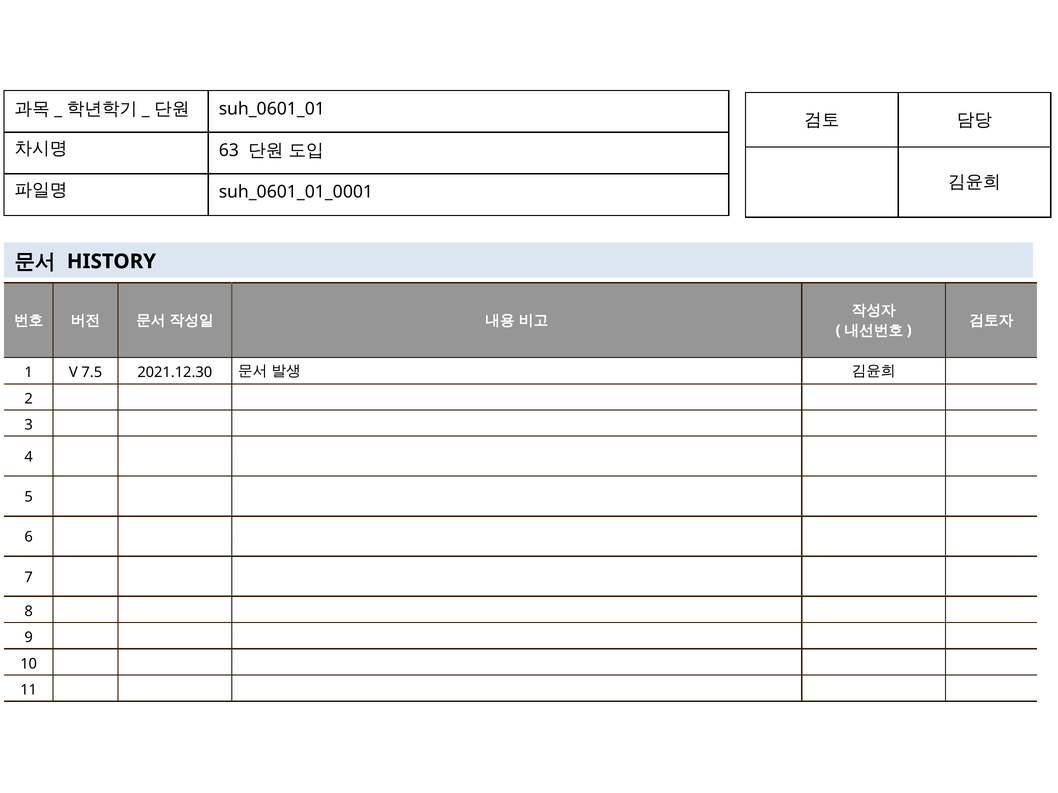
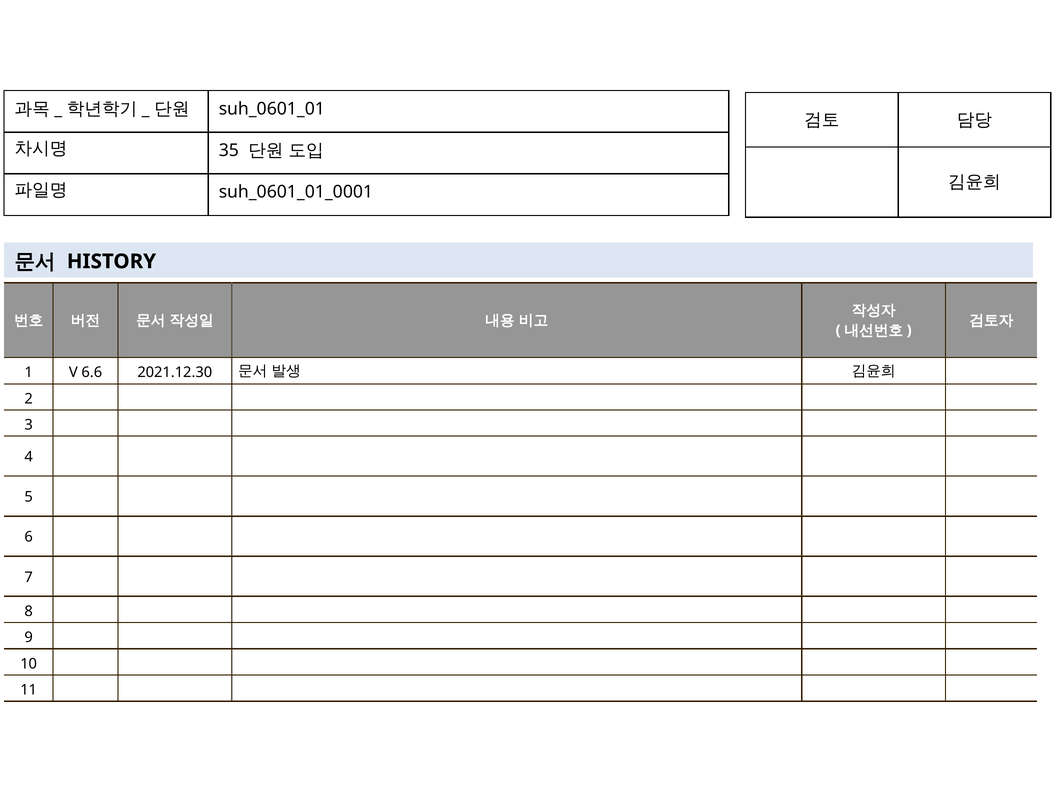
63: 63 -> 35 (229, 151)
7.5: 7.5 -> 6.6 (92, 373)
